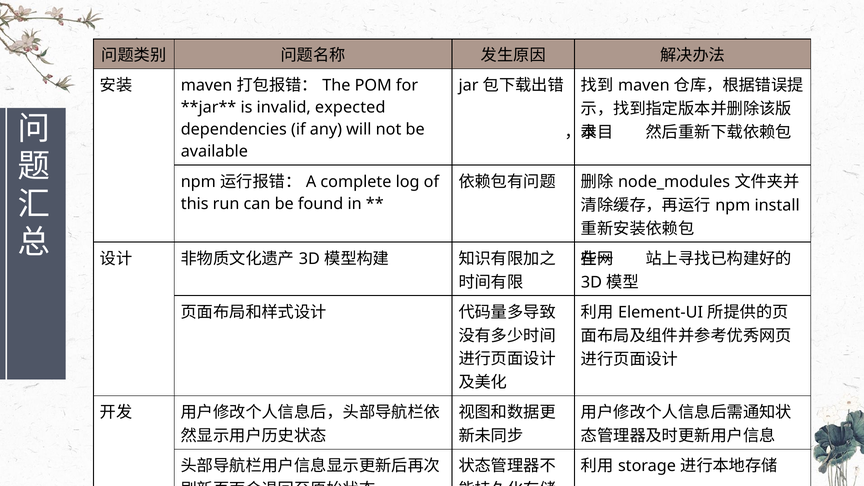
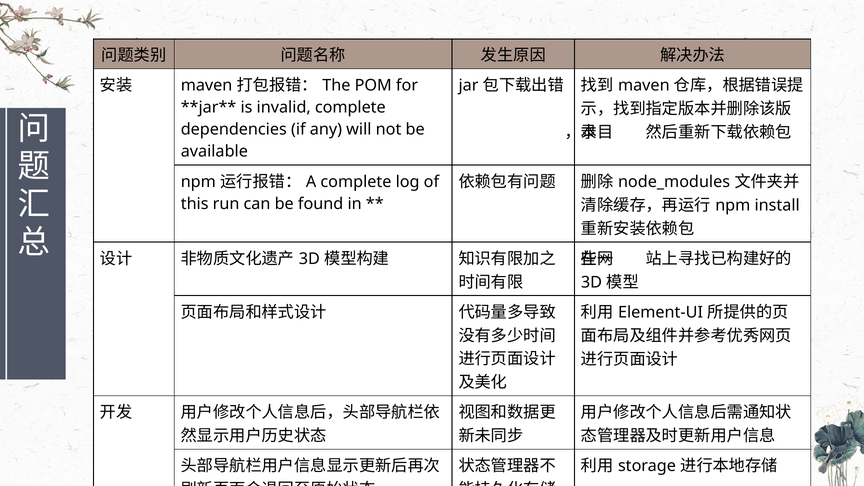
invalid expected: expected -> complete (350, 108)
